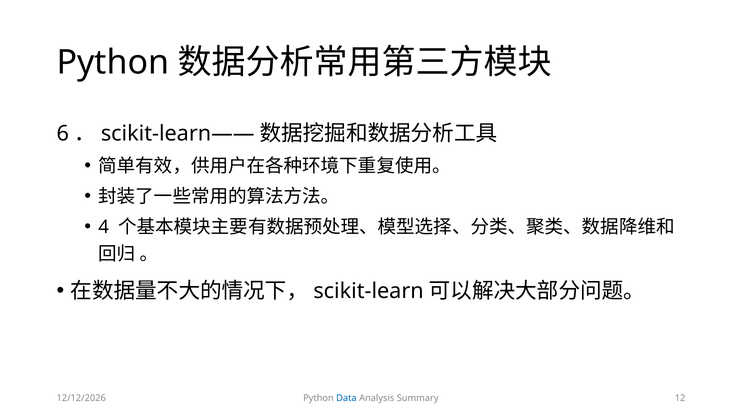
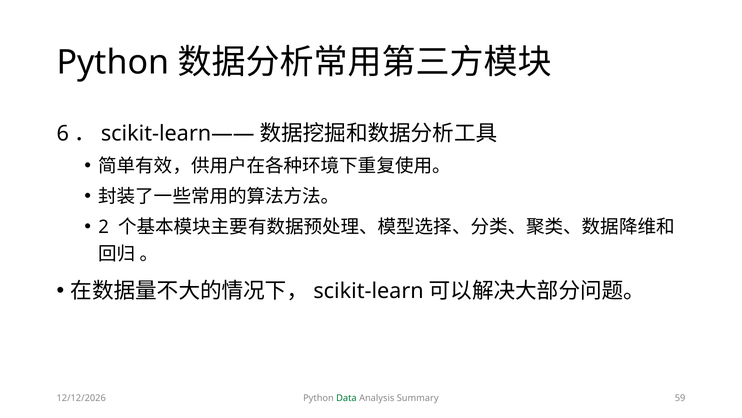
4: 4 -> 2 (104, 227)
Data colour: blue -> green (346, 398)
12: 12 -> 59 (680, 398)
